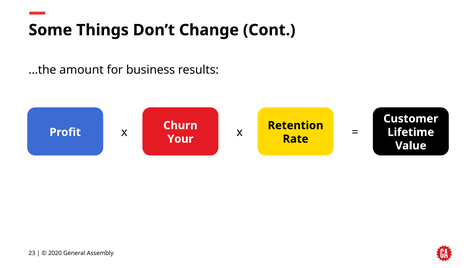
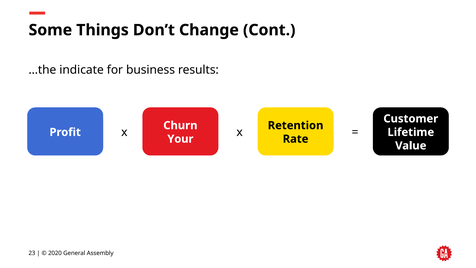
amount: amount -> indicate (82, 70)
